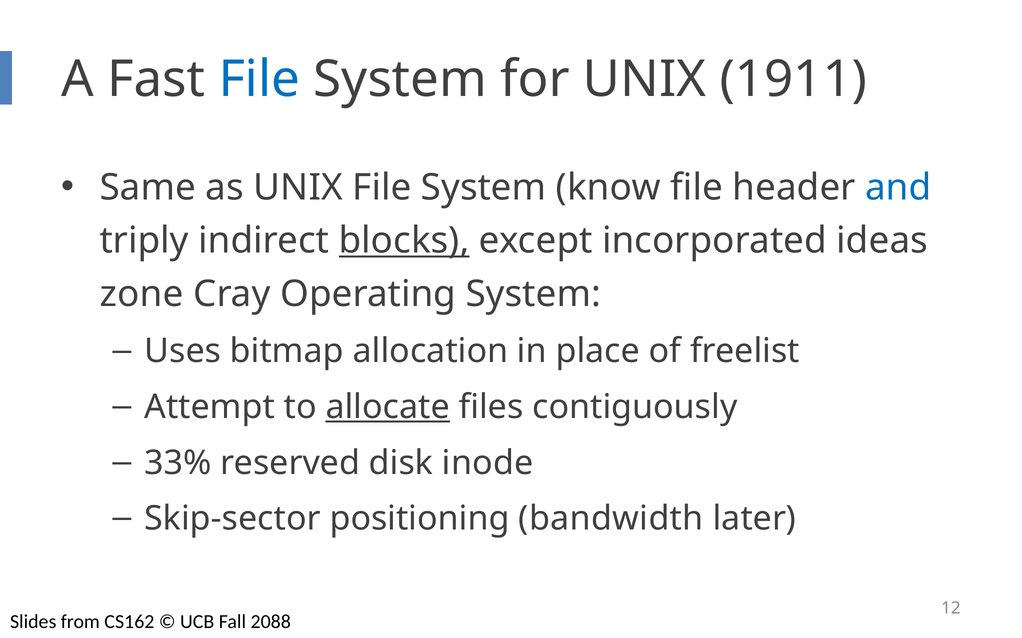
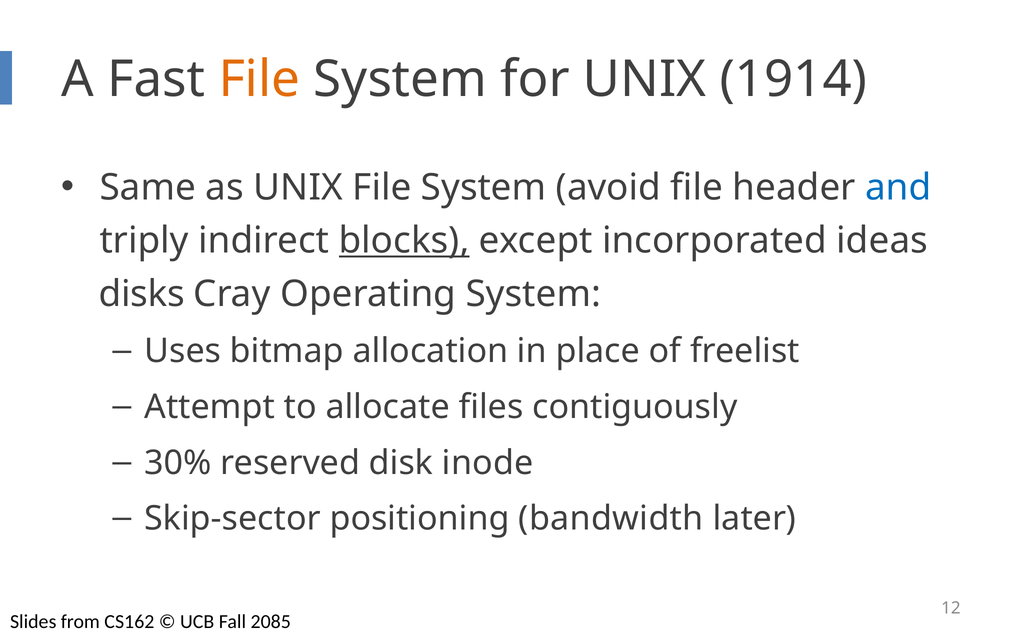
File colour: blue -> orange (259, 79)
1911: 1911 -> 1914 (793, 79)
know: know -> avoid (608, 188)
zone: zone -> disks (142, 294)
allocate underline: present -> none (388, 407)
33%: 33% -> 30% (178, 463)
2088: 2088 -> 2085 (271, 622)
